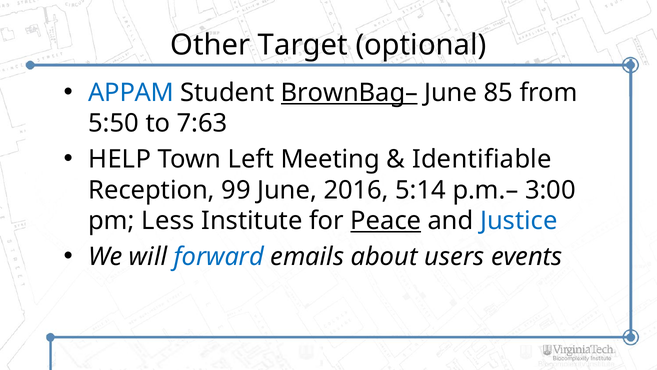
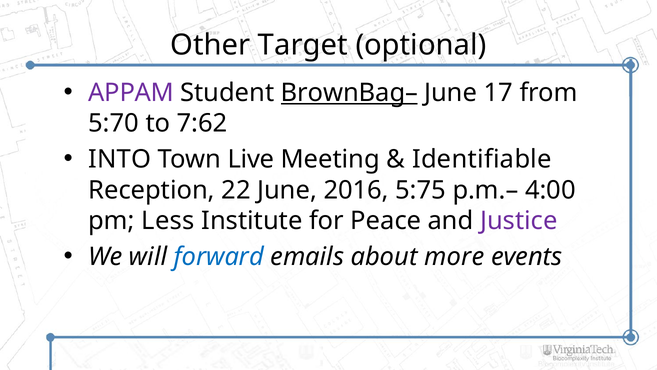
APPAM colour: blue -> purple (131, 93)
85: 85 -> 17 (498, 93)
5:50: 5:50 -> 5:70 (114, 123)
7:63: 7:63 -> 7:62 (202, 123)
HELP: HELP -> INTO (120, 159)
Left: Left -> Live (251, 159)
99: 99 -> 22 (236, 190)
5:14: 5:14 -> 5:75 (421, 190)
3:00: 3:00 -> 4:00 (550, 190)
Peace underline: present -> none (386, 221)
Justice colour: blue -> purple (519, 221)
users: users -> more (454, 256)
